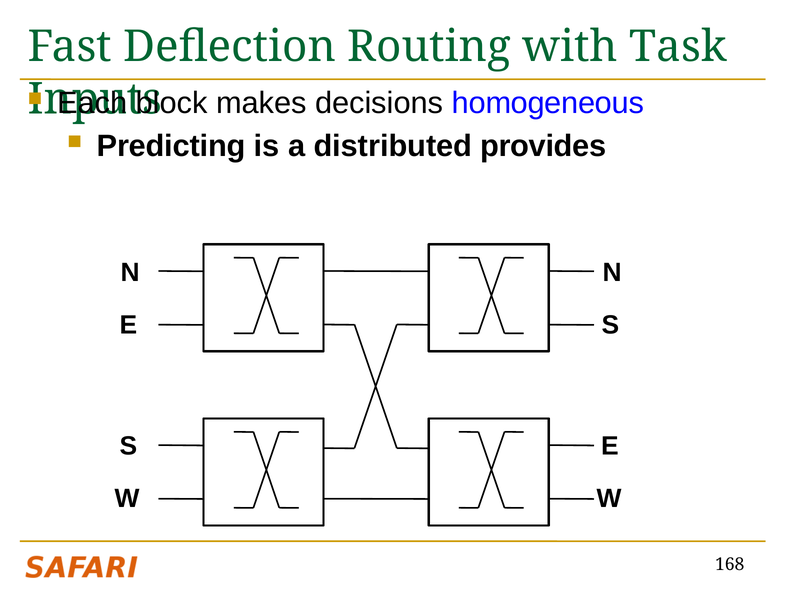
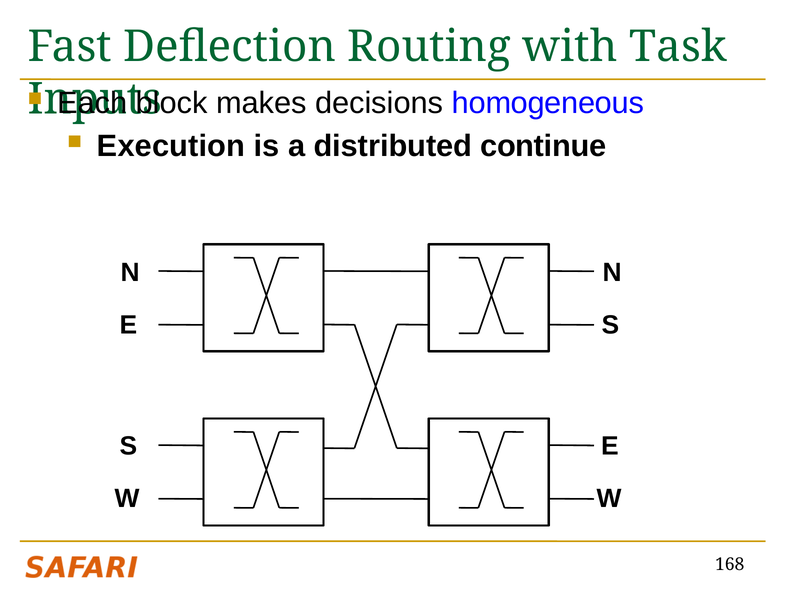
Predicting: Predicting -> Execution (171, 146)
provides: provides -> continue (543, 146)
